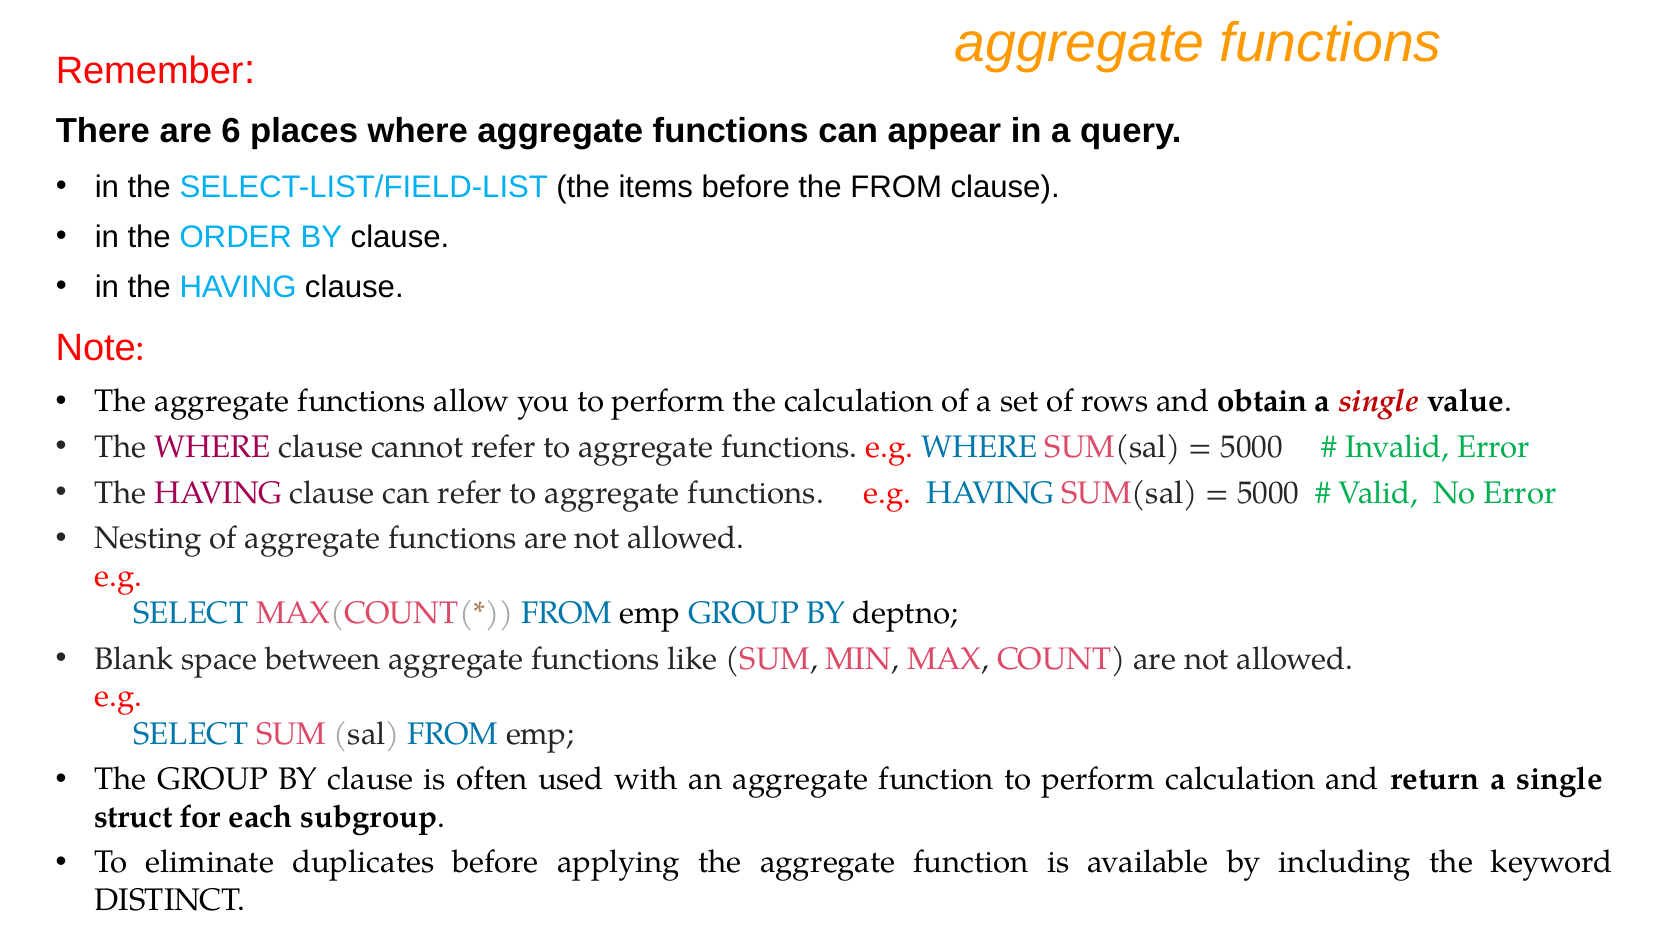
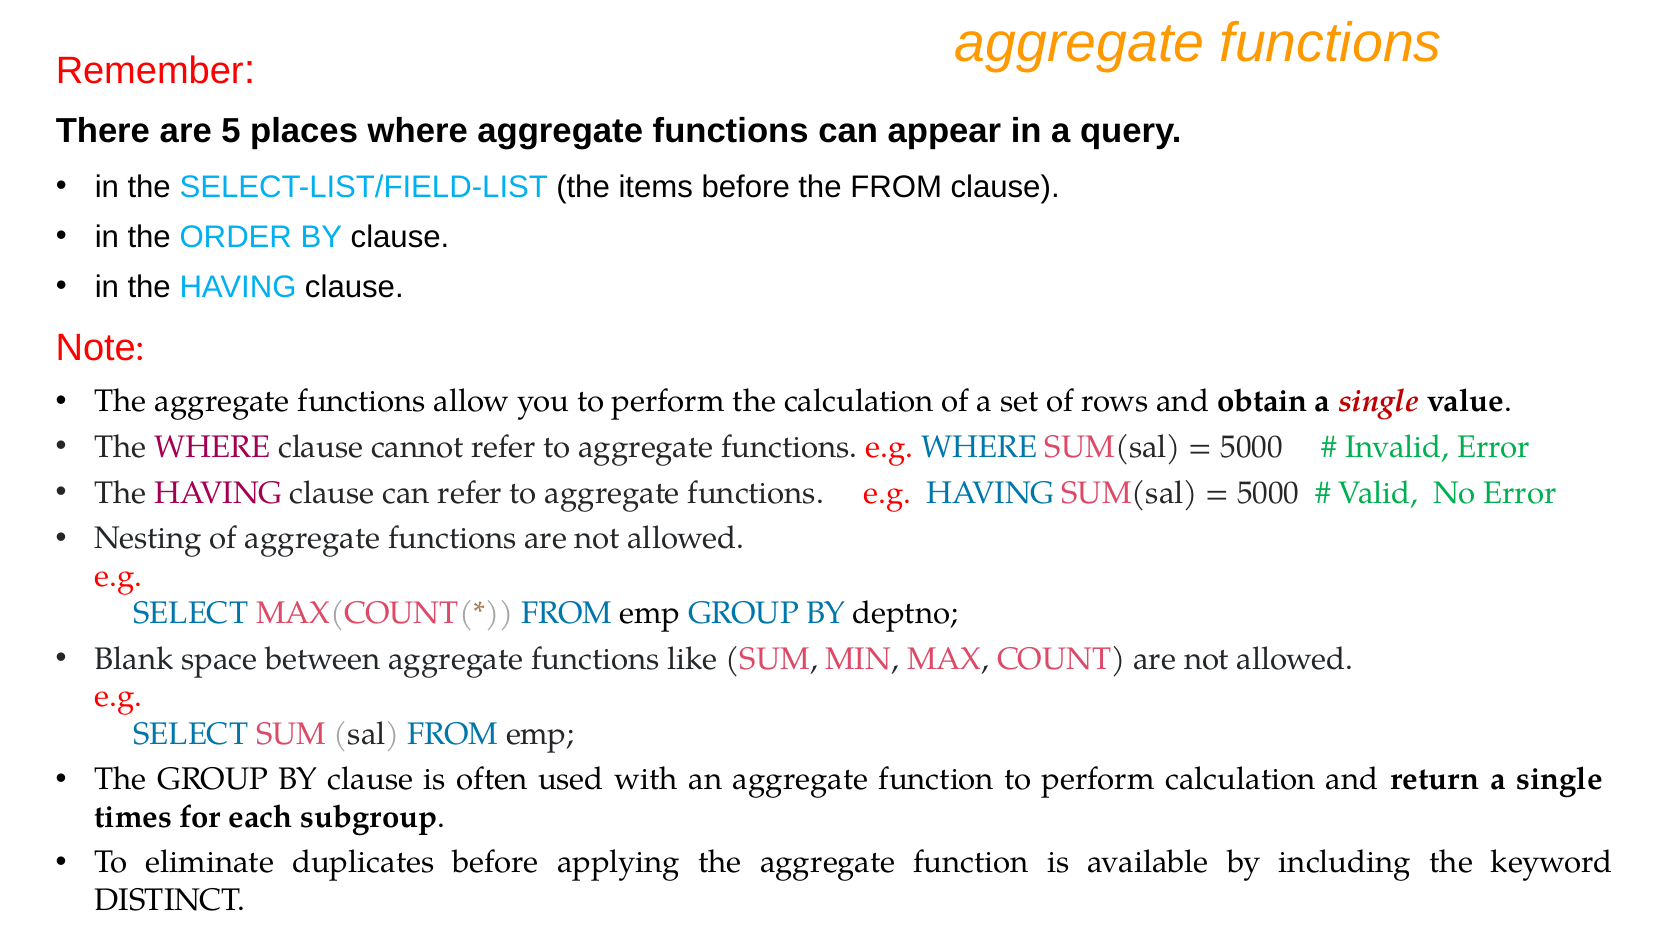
6: 6 -> 5 (231, 131)
struct: struct -> times (133, 817)
